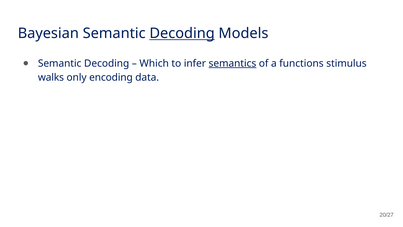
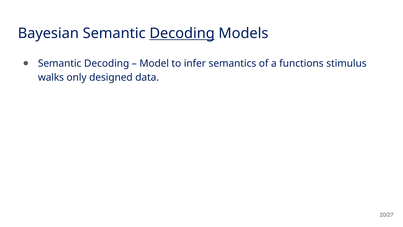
Which: Which -> Model (154, 63)
semantics underline: present -> none (232, 63)
encoding: encoding -> designed (111, 77)
